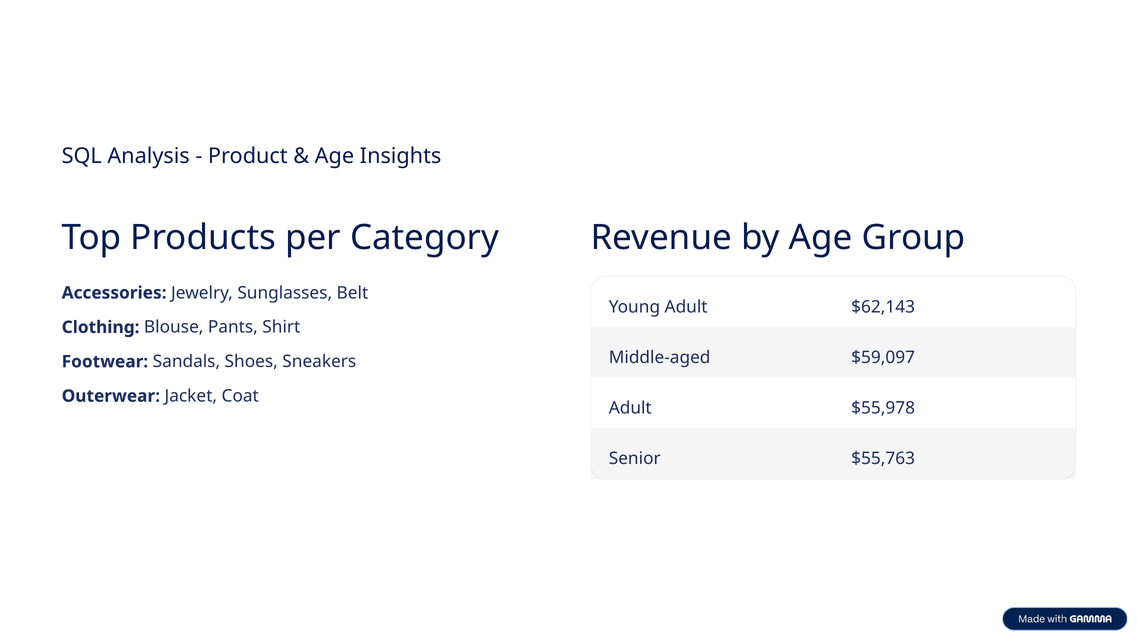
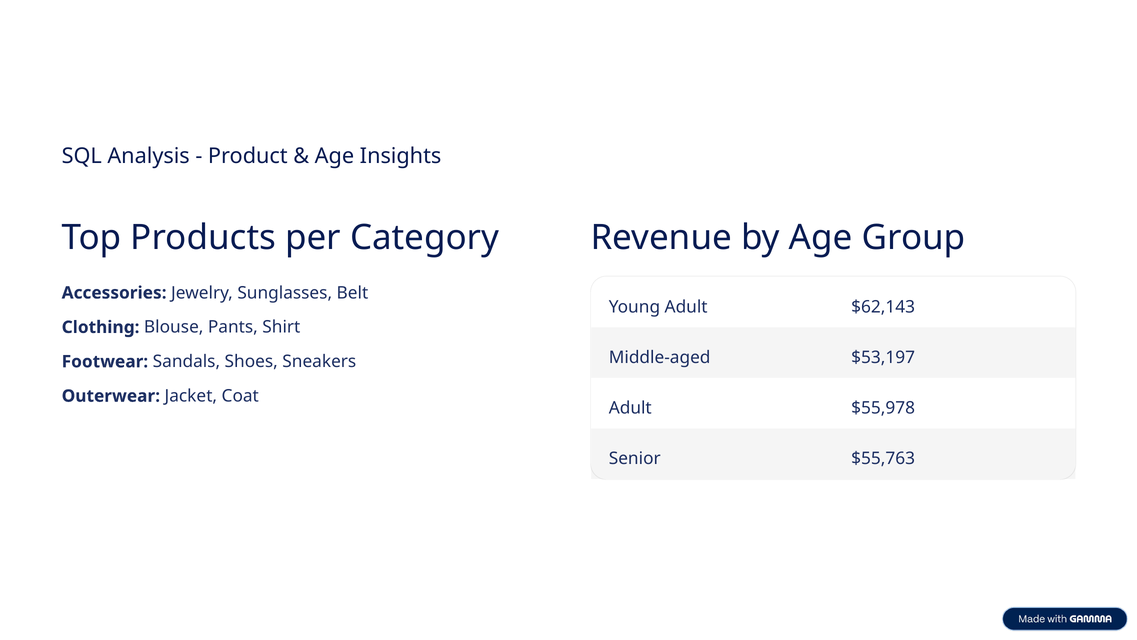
$59,097: $59,097 -> $53,197 (883, 357)
